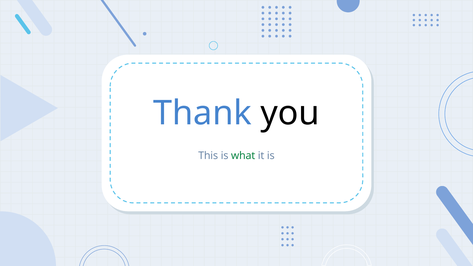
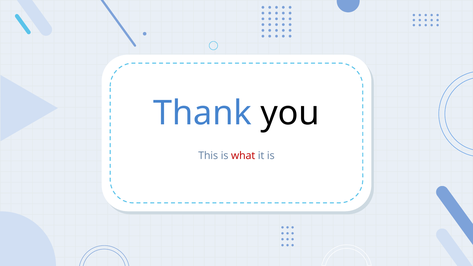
what colour: green -> red (243, 156)
